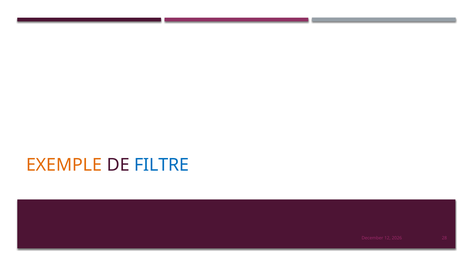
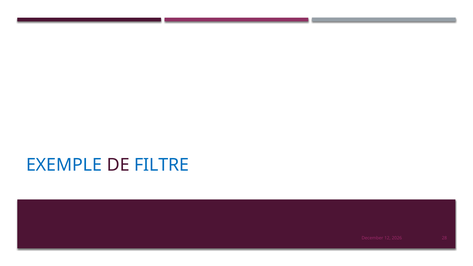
EXEMPLE colour: orange -> blue (64, 165)
